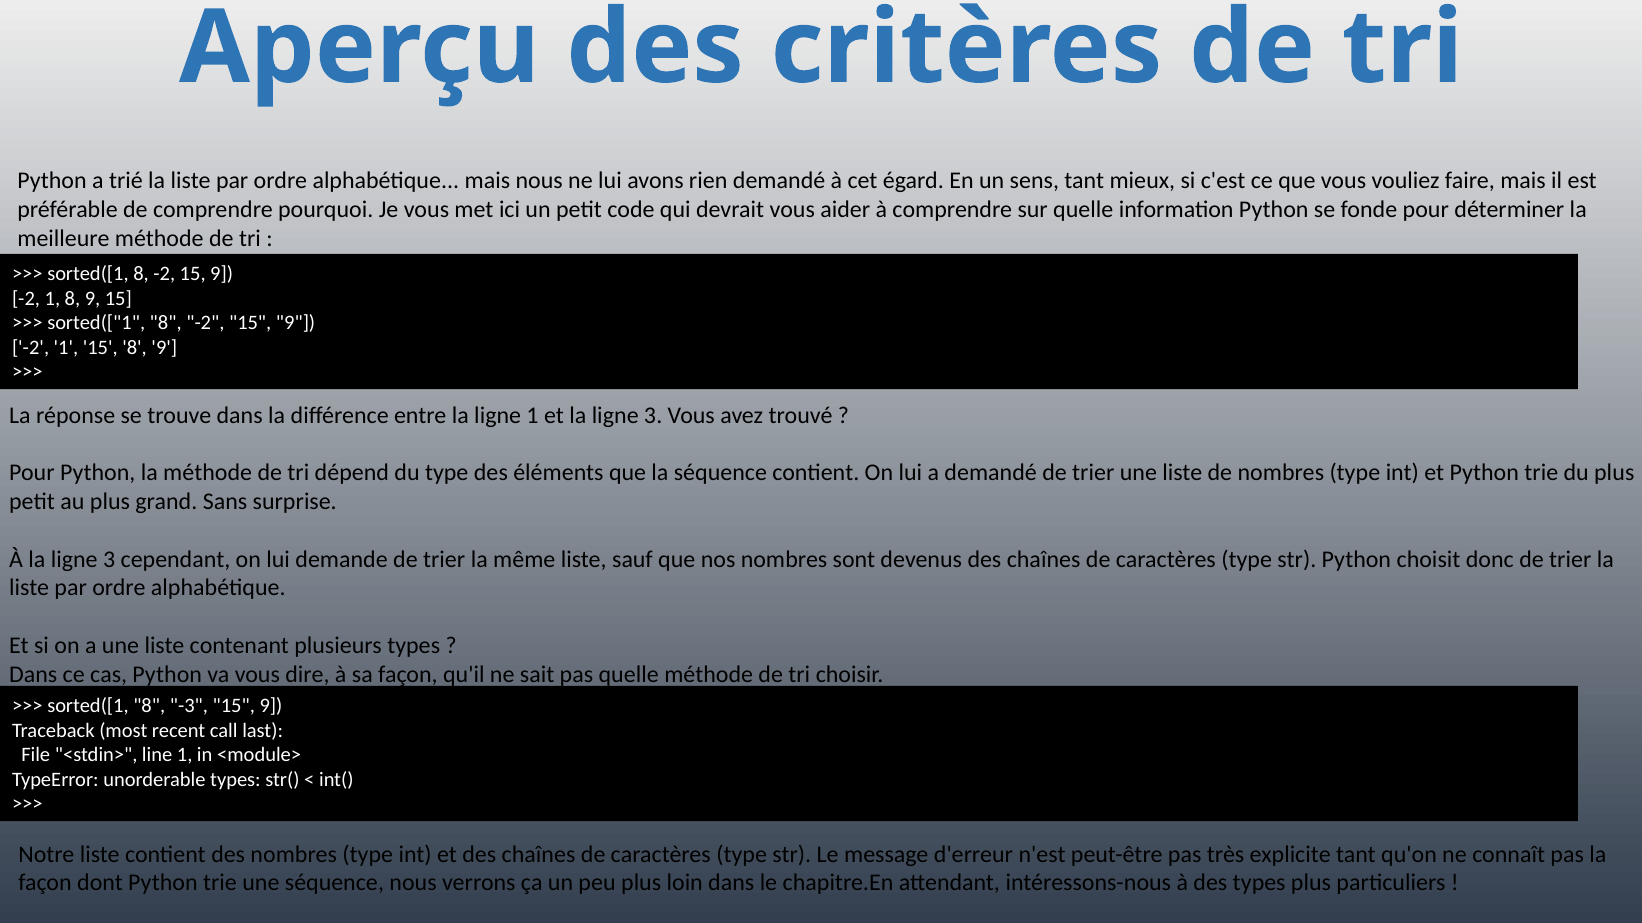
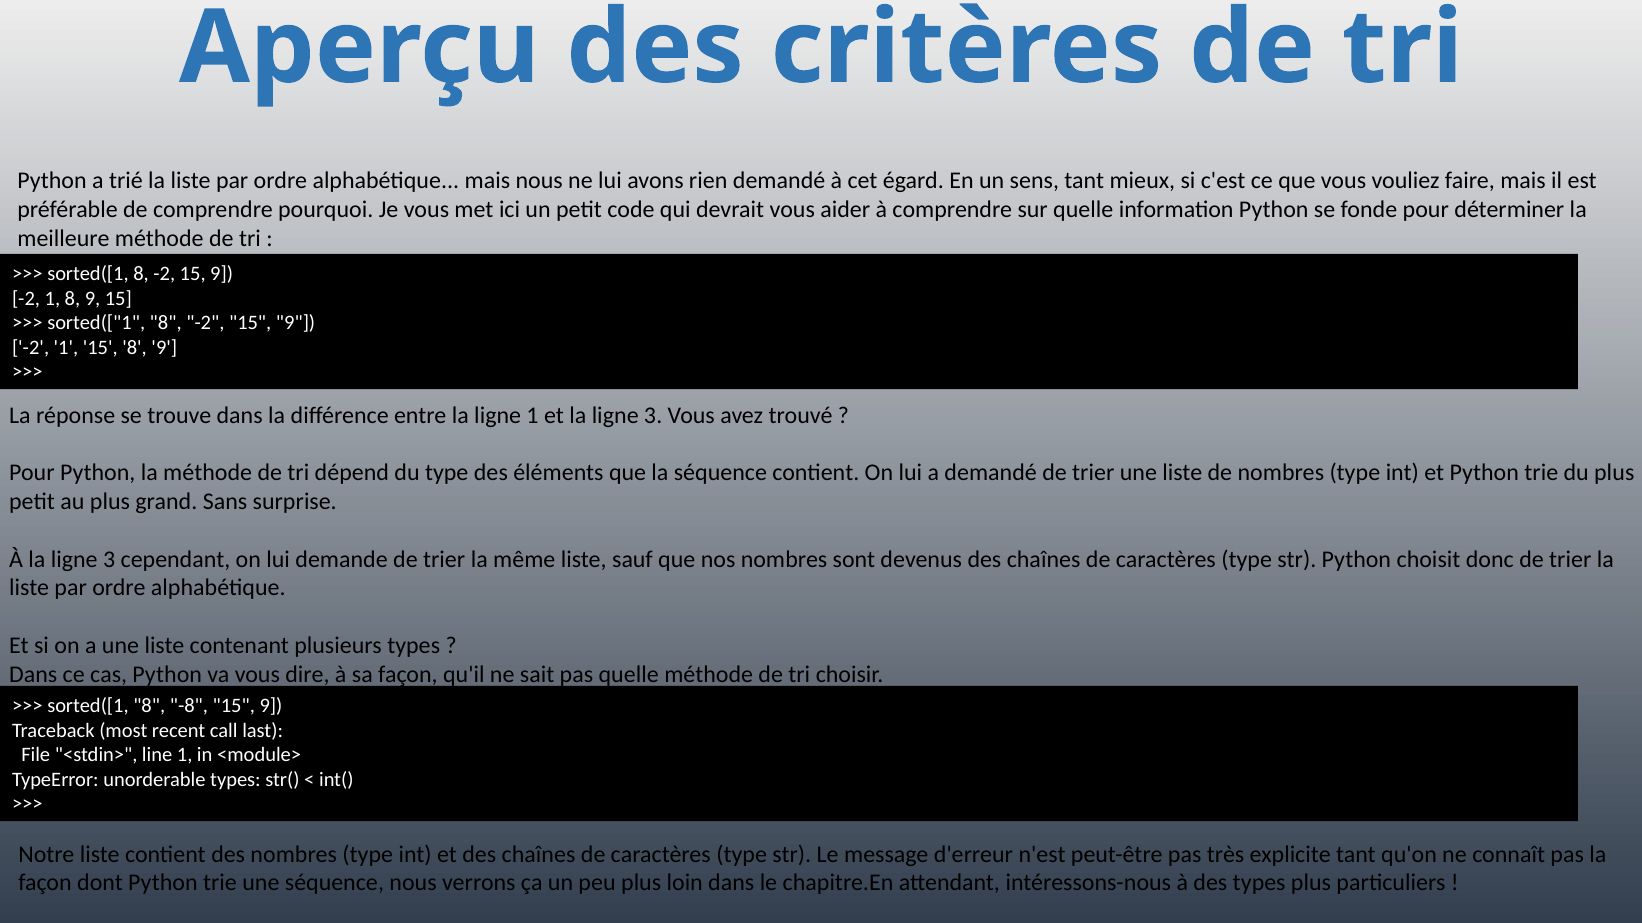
-3: -3 -> -8 (189, 706)
